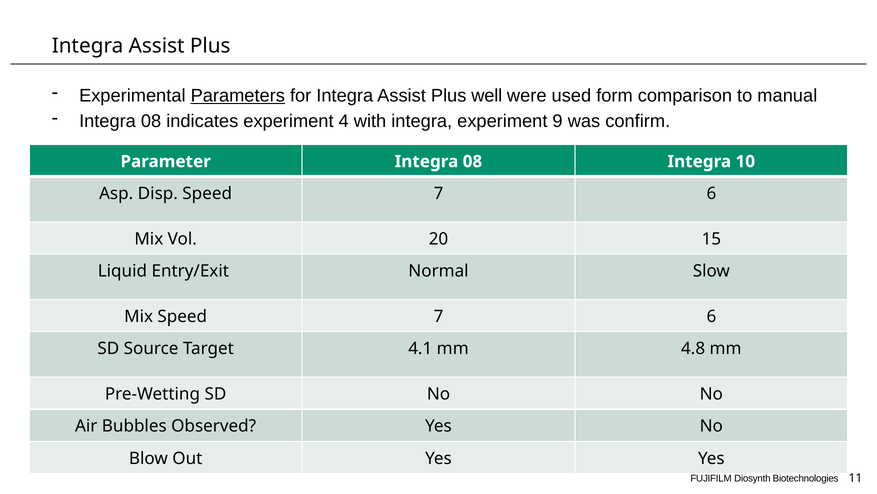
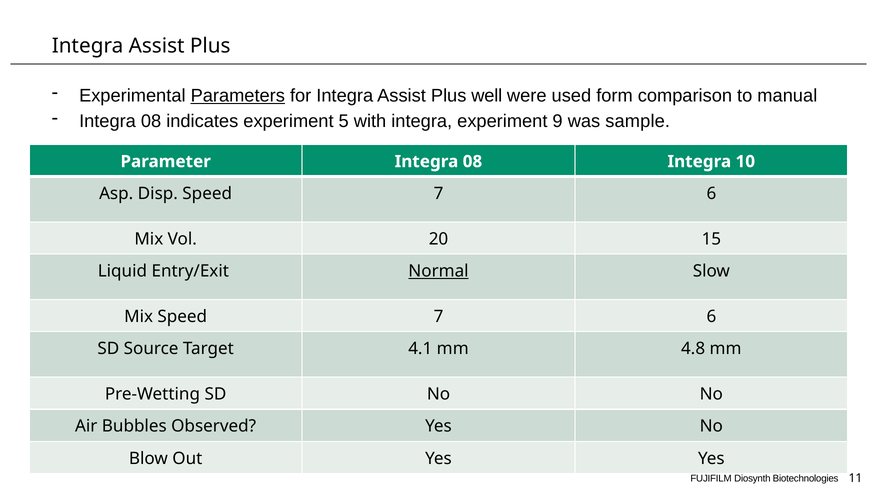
4: 4 -> 5 (344, 121)
confirm: confirm -> sample (638, 121)
Normal underline: none -> present (438, 271)
